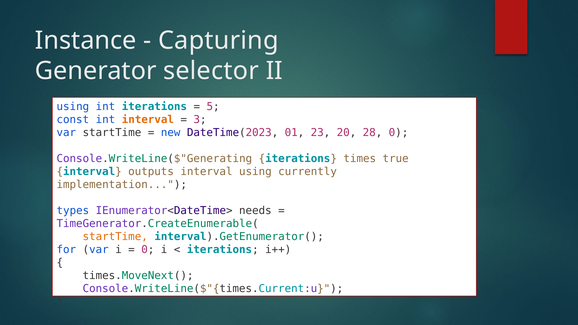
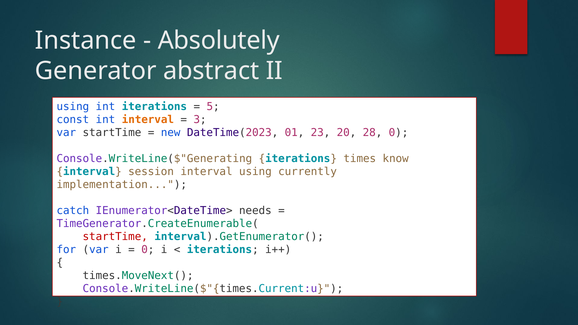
Capturing: Capturing -> Absolutely (219, 41)
selector: selector -> abstract (211, 71)
true: true -> know (396, 159)
outputs: outputs -> session (151, 172)
types: types -> catch (73, 211)
startTime colour: orange -> red (115, 237)
